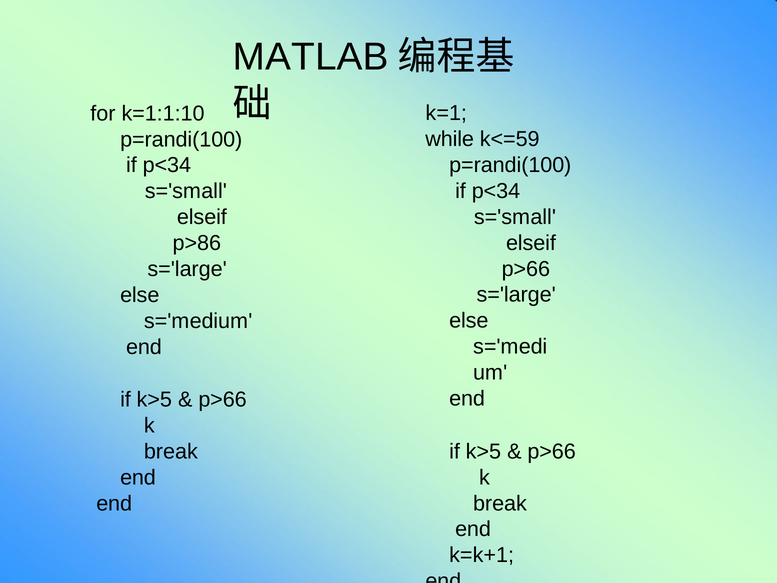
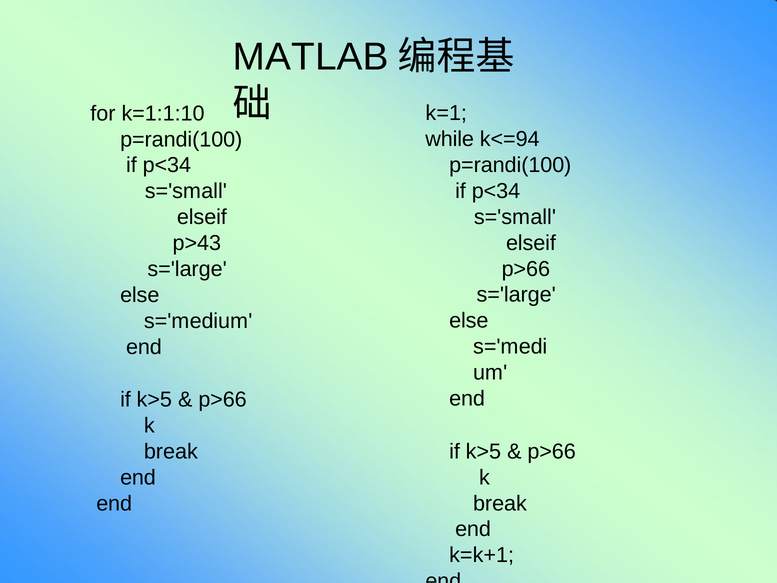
k<=59: k<=59 -> k<=94 (510, 139)
p>86: p>86 -> p>43 (197, 243)
